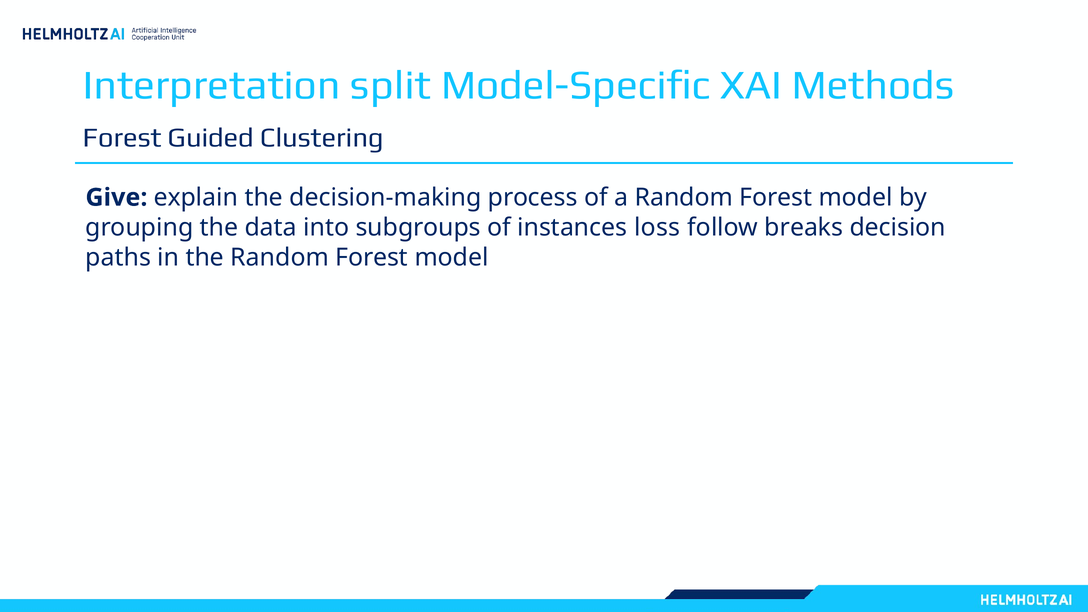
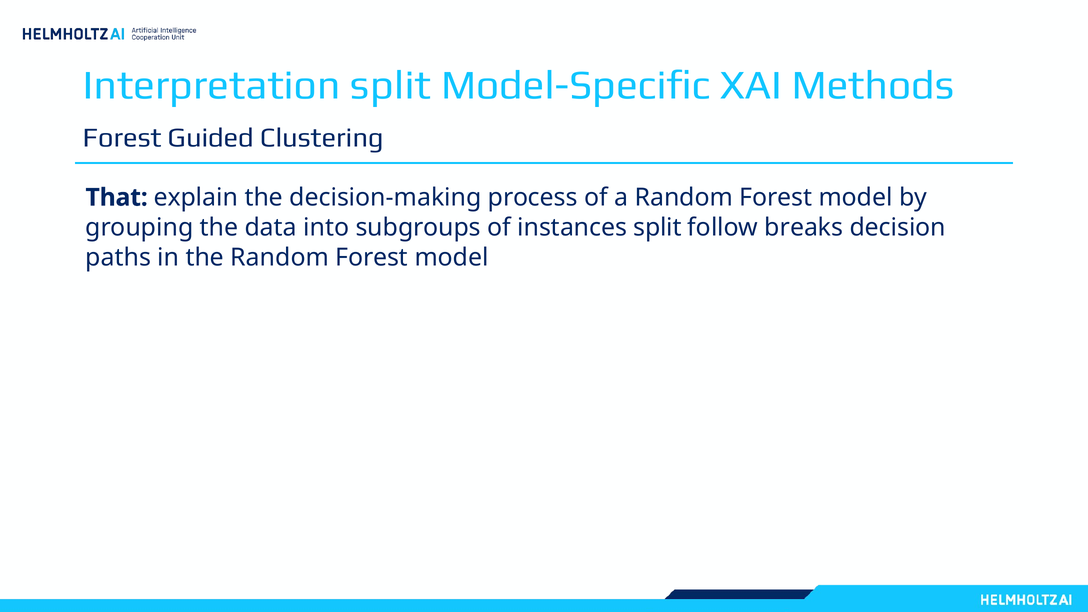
Give: Give -> That (117, 198)
instances loss: loss -> split (657, 227)
